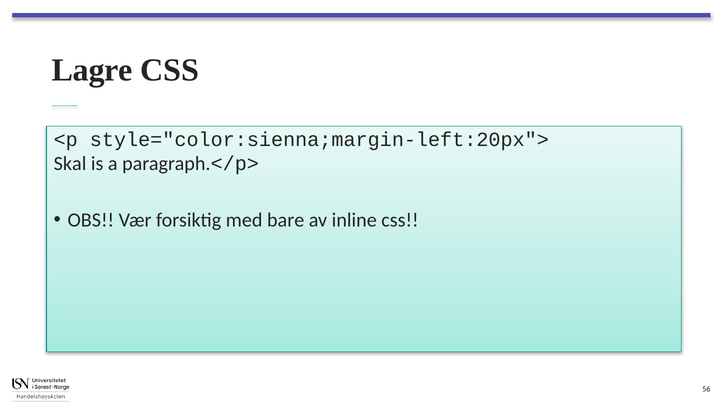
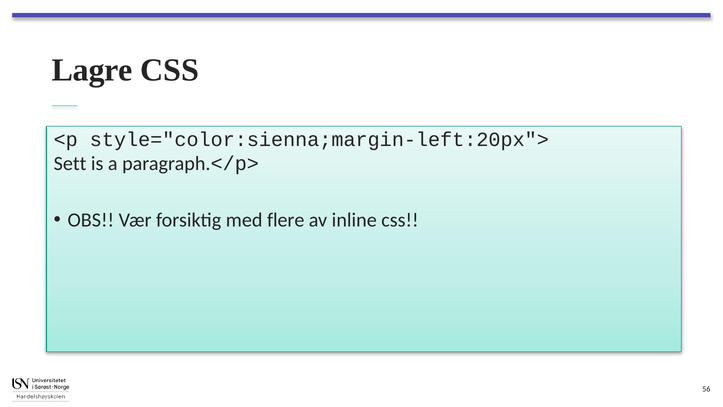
Skal: Skal -> Sett (70, 164)
bare: bare -> flere (286, 220)
